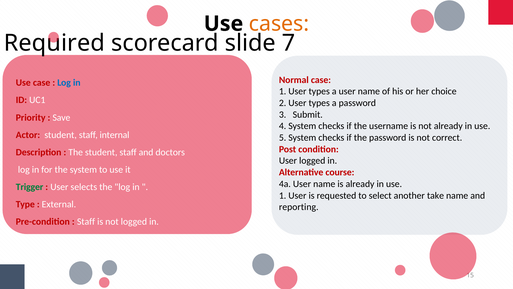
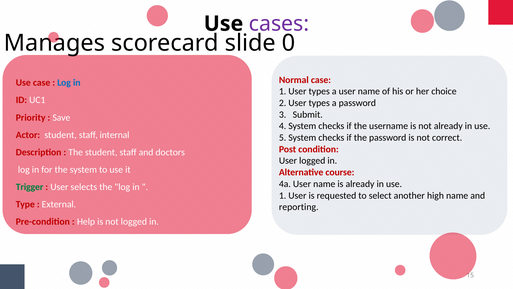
cases colour: orange -> purple (279, 24)
Required: Required -> Manages (54, 43)
7: 7 -> 0 (289, 43)
take: take -> high (435, 195)
Staff: Staff -> Help (86, 221)
